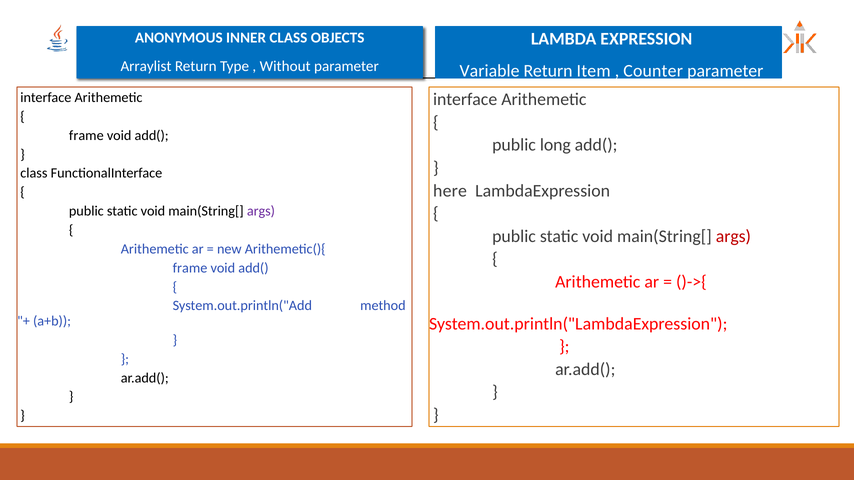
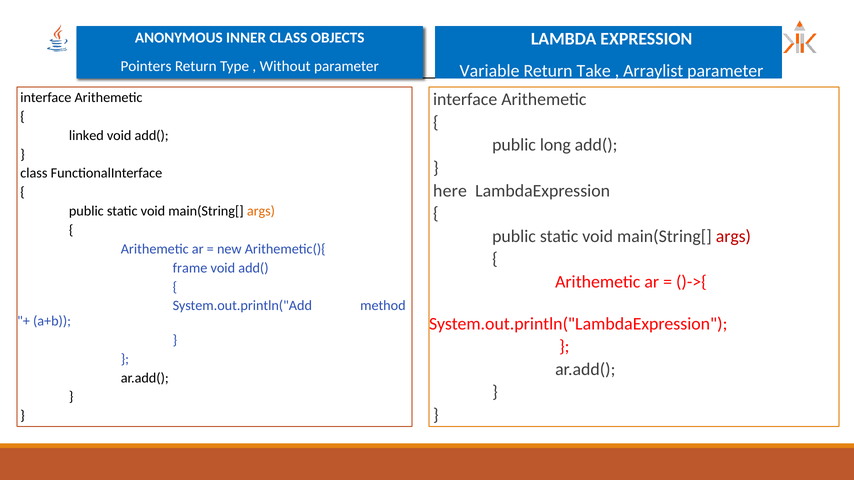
Arraylist: Arraylist -> Pointers (146, 67)
Item: Item -> Take (594, 71)
Counter: Counter -> Arraylist (653, 71)
frame: frame -> linked (86, 136)
args colour: purple -> orange (261, 211)
